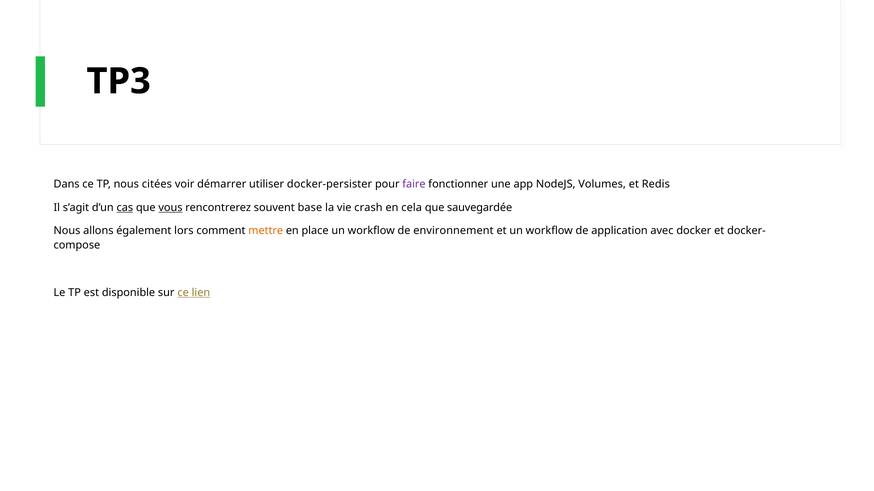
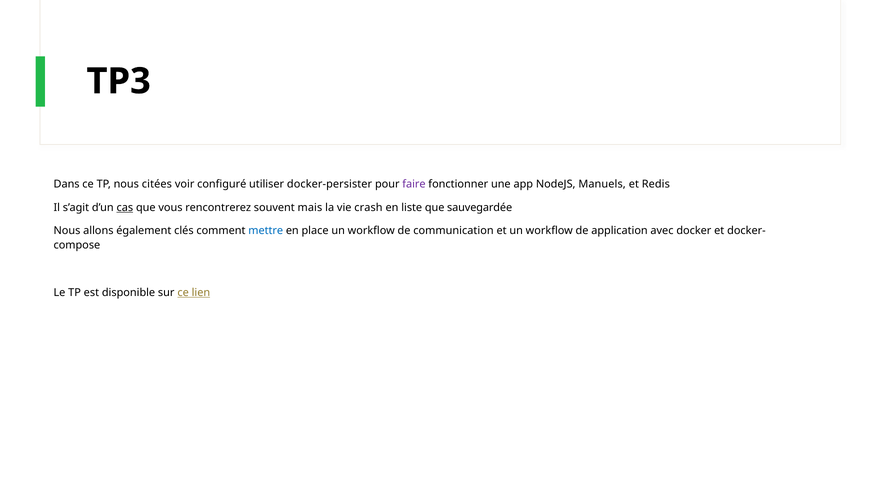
démarrer: démarrer -> configuré (222, 184)
Volumes: Volumes -> Manuels (602, 184)
vous underline: present -> none (170, 208)
base: base -> mais (310, 208)
cela: cela -> liste (412, 208)
lors: lors -> clés (184, 231)
mettre colour: orange -> blue (266, 231)
environnement: environnement -> communication (453, 231)
